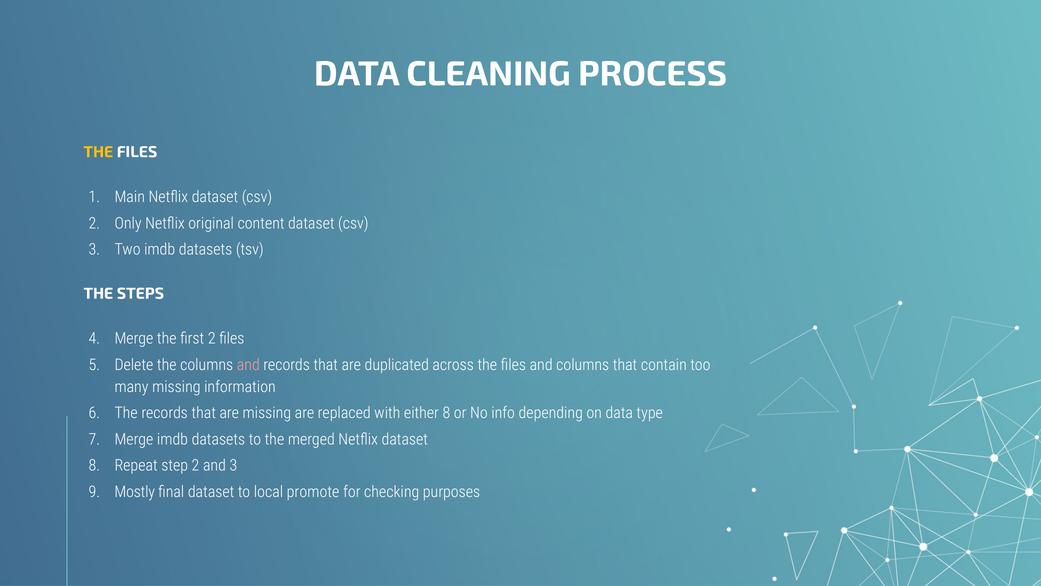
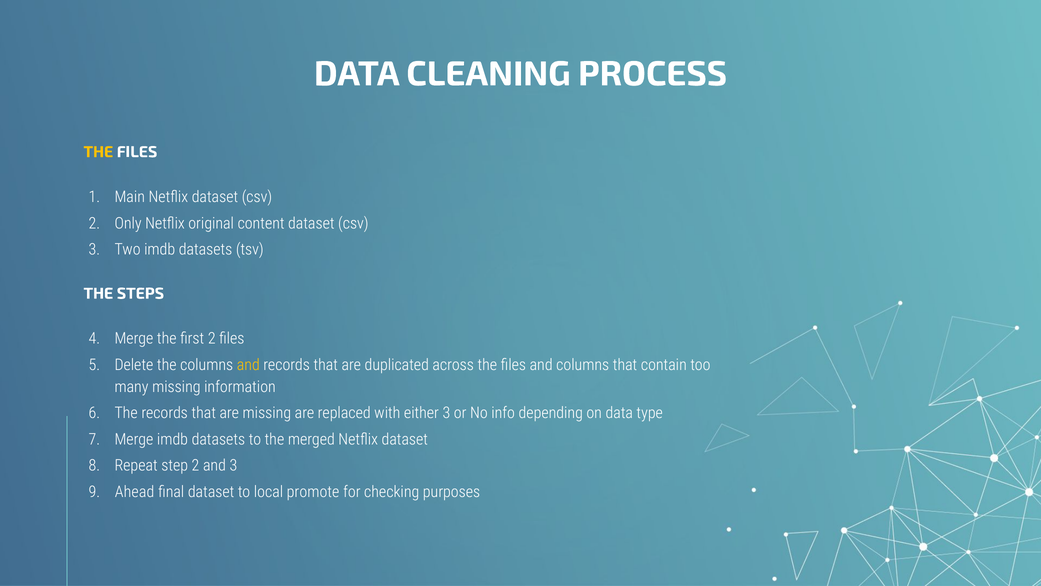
and colour: pink -> yellow (248, 365)
either 8: 8 -> 3 (446, 413)
Mostly: Mostly -> Ahead (135, 492)
